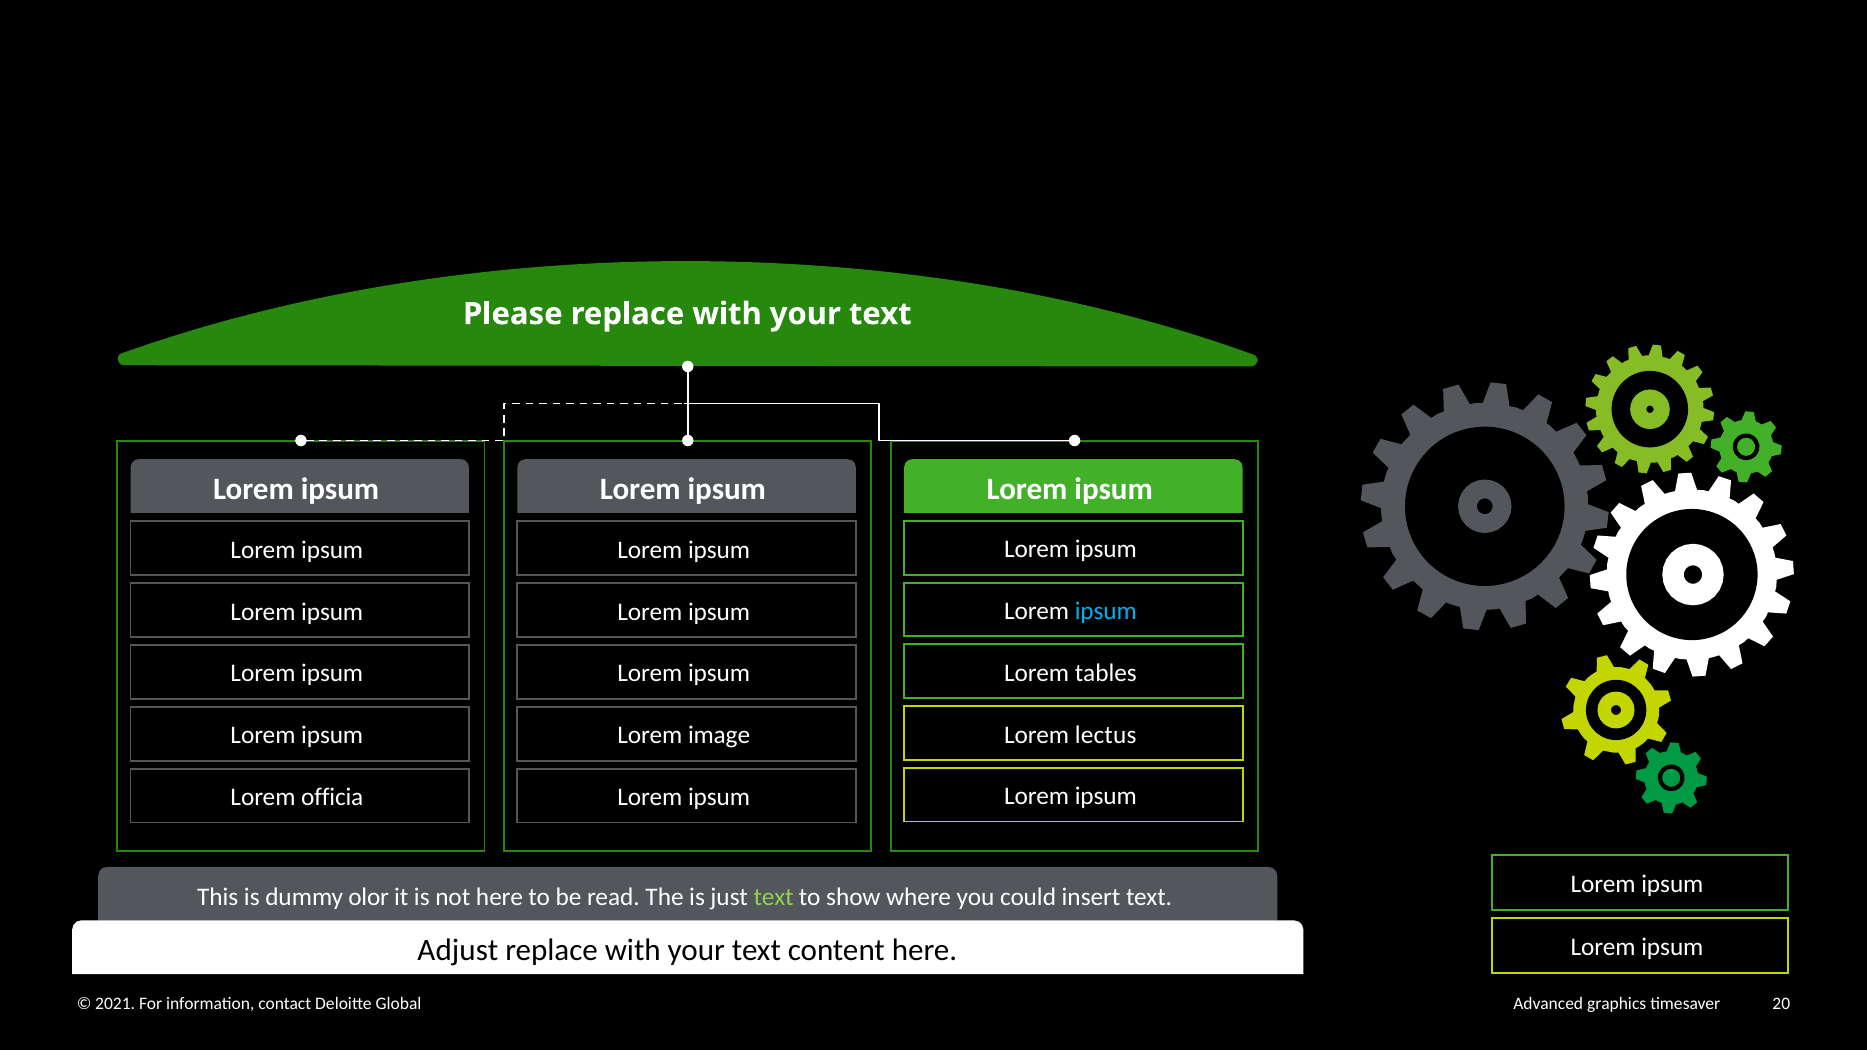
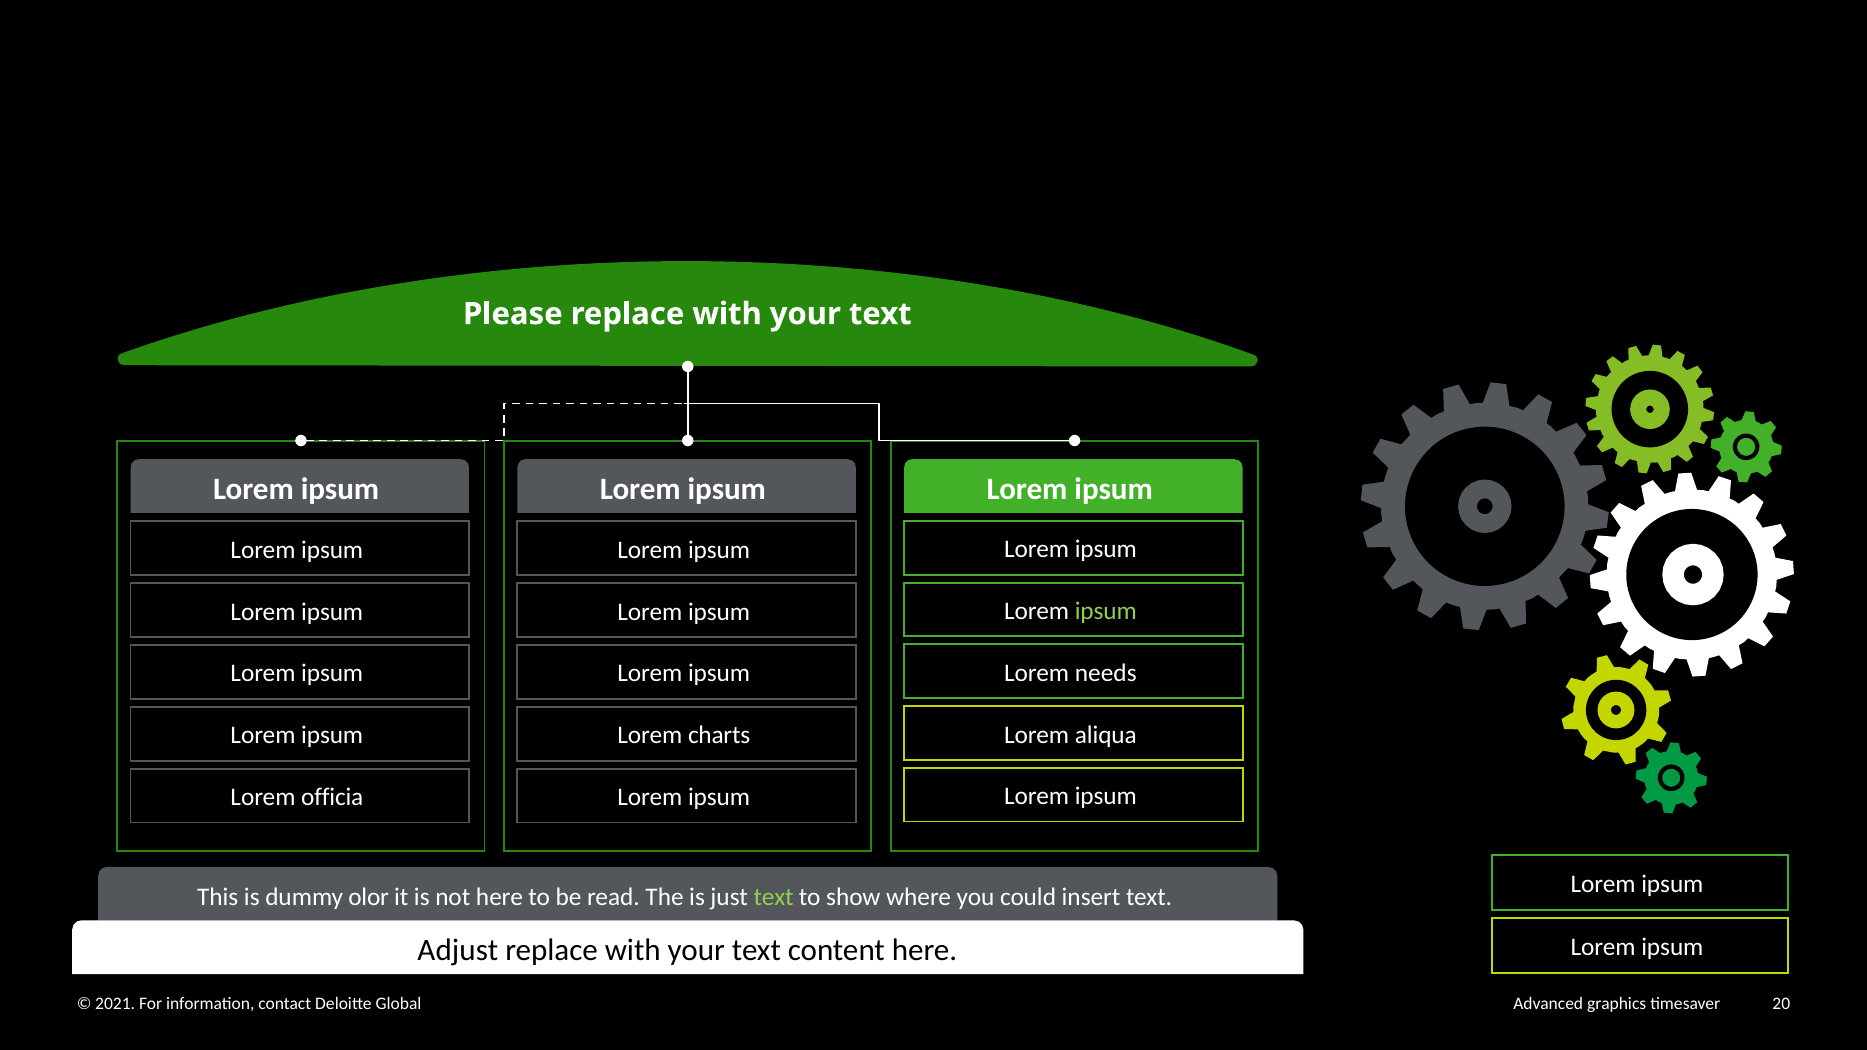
ipsum colour: light blue -> light green (1106, 611)
tables: tables -> needs (1106, 673)
lectus: lectus -> aliqua (1106, 735)
image: image -> charts (719, 736)
